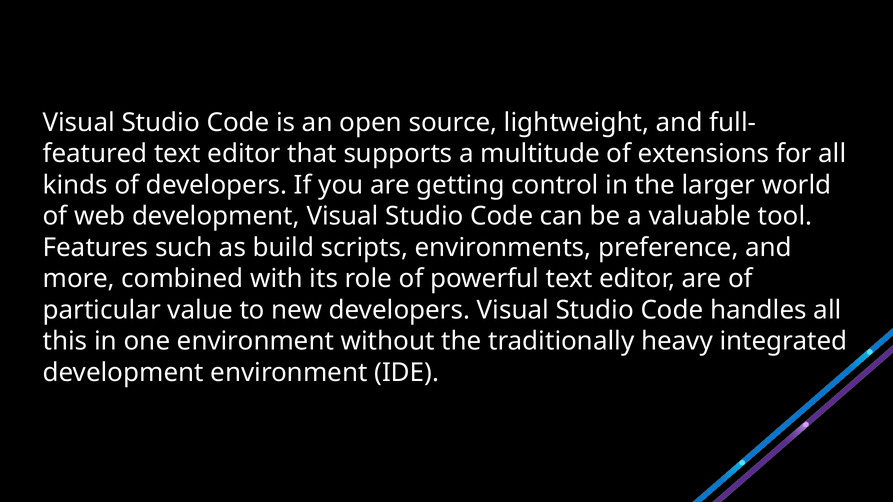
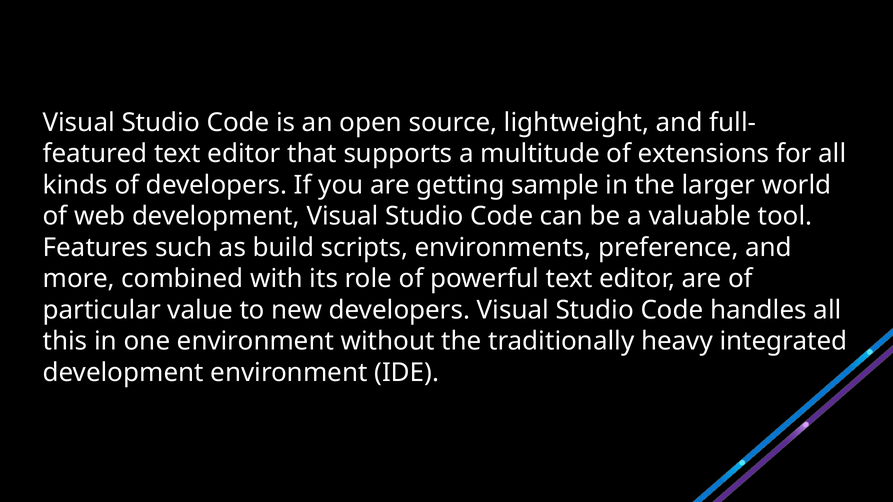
control: control -> sample (555, 185)
